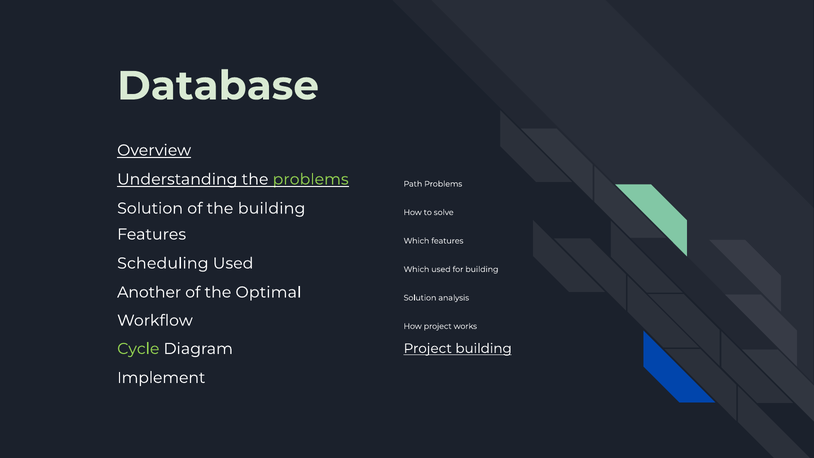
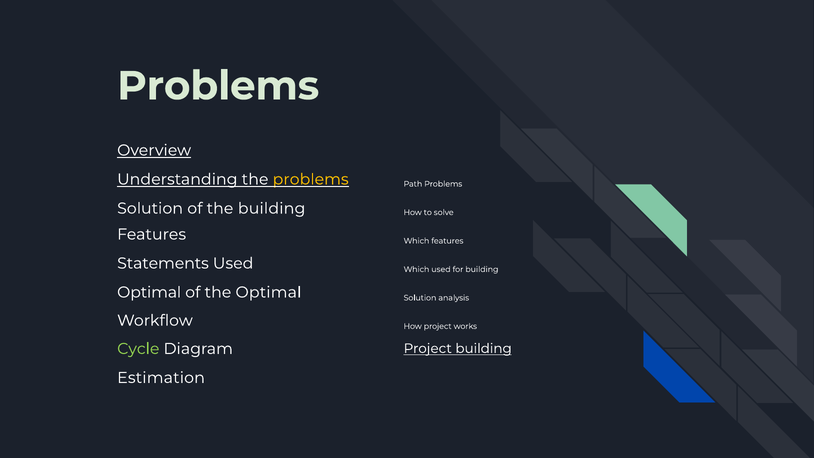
Database: Database -> Problems (218, 86)
problems colour: light green -> yellow (311, 179)
Scheduling: Scheduling -> Statements (163, 263)
Another: Another -> Optimal (149, 292)
Implement: Implement -> Estimation (161, 378)
